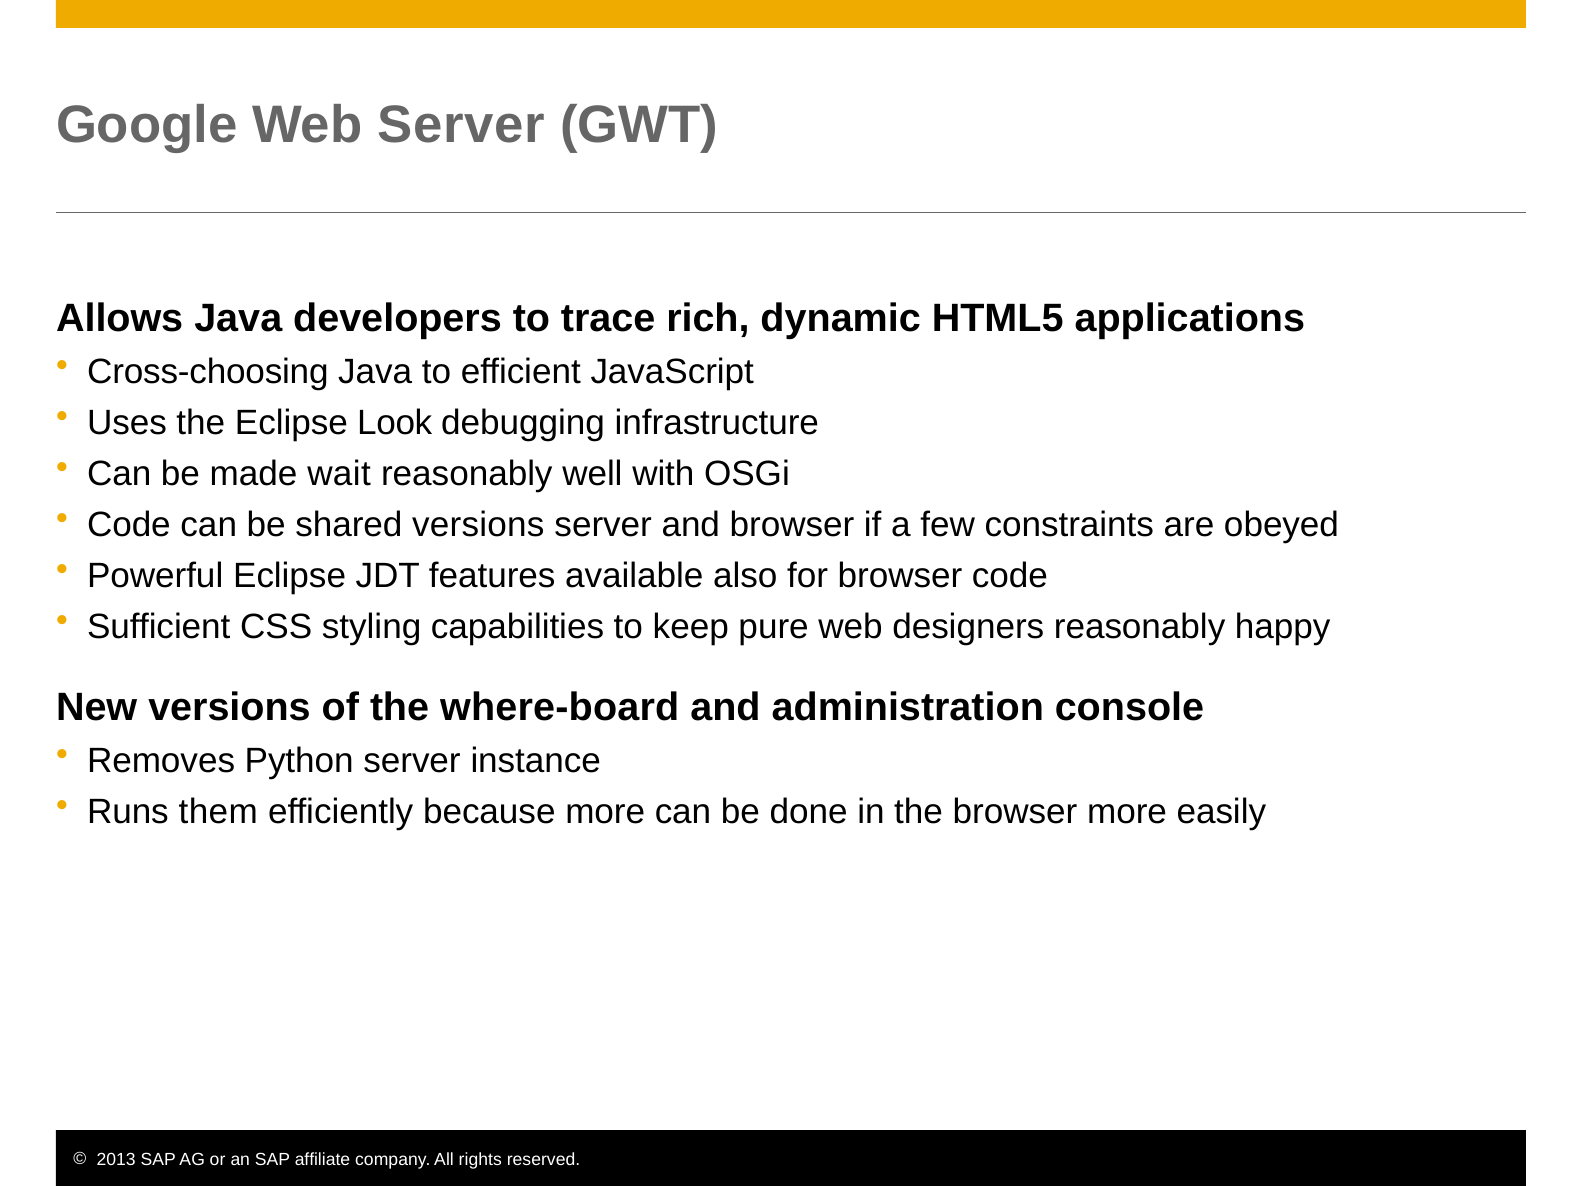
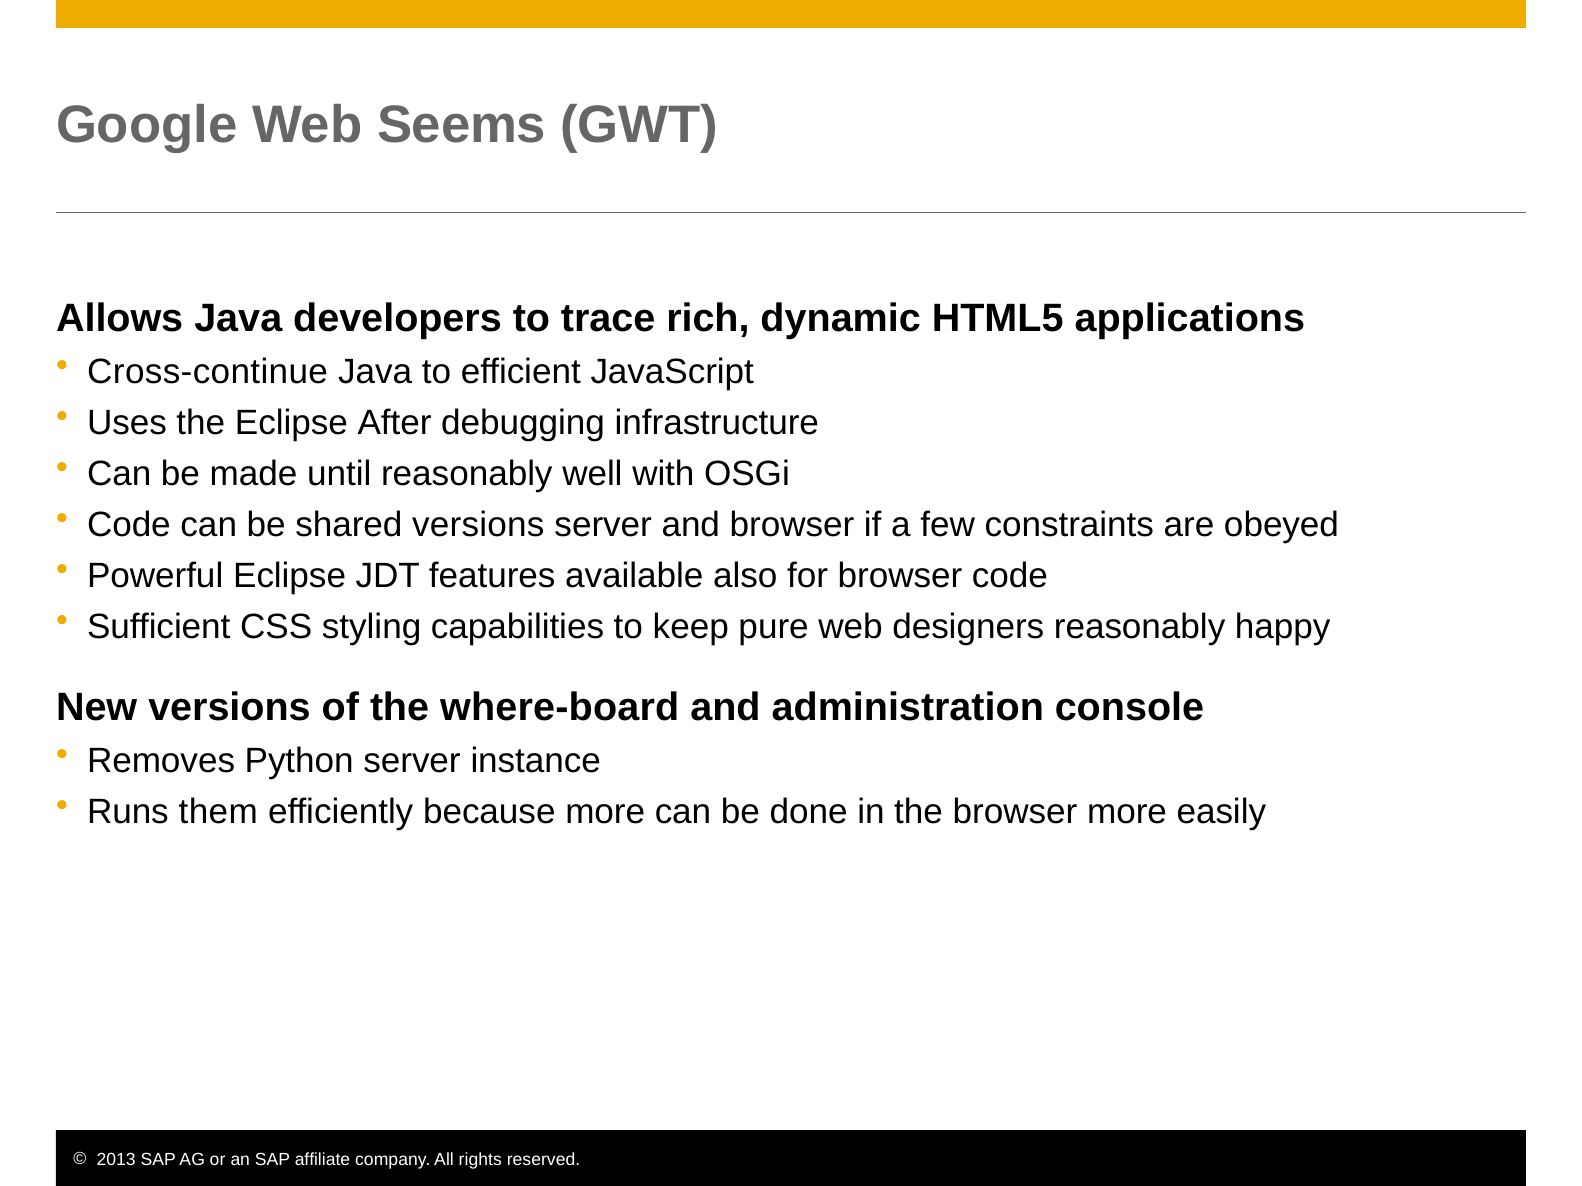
Web Server: Server -> Seems (462, 125)
Cross-choosing: Cross-choosing -> Cross-continue (208, 372)
Look: Look -> After (395, 423)
wait: wait -> until (339, 474)
